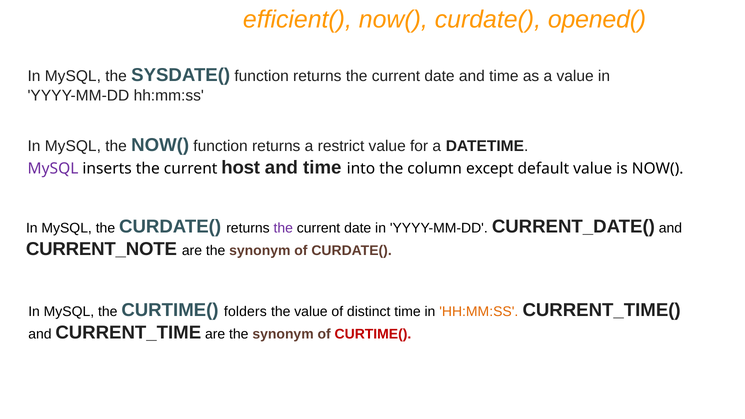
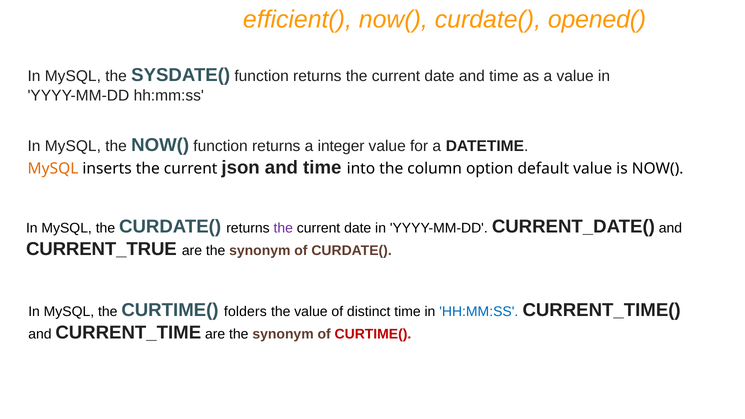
restrict: restrict -> integer (341, 146)
MySQL colour: purple -> orange (53, 169)
host: host -> json (241, 168)
except: except -> option (490, 169)
CURRENT_NOTE: CURRENT_NOTE -> CURRENT_TRUE (101, 249)
HH:MM:SS colour: orange -> blue (479, 312)
